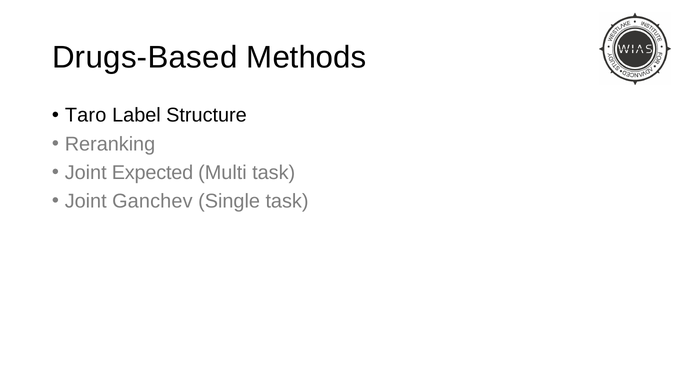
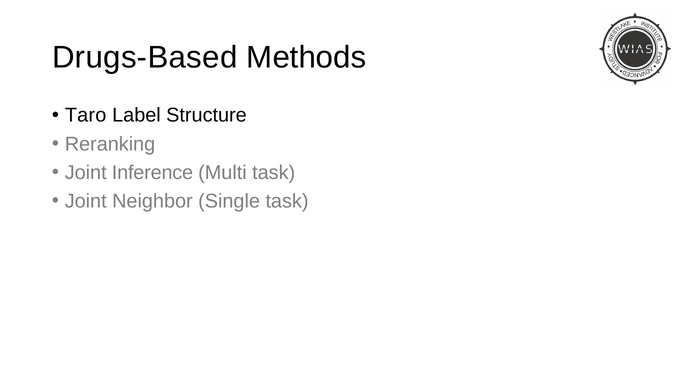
Expected: Expected -> Inference (153, 172)
Ganchev: Ganchev -> Neighbor (152, 201)
